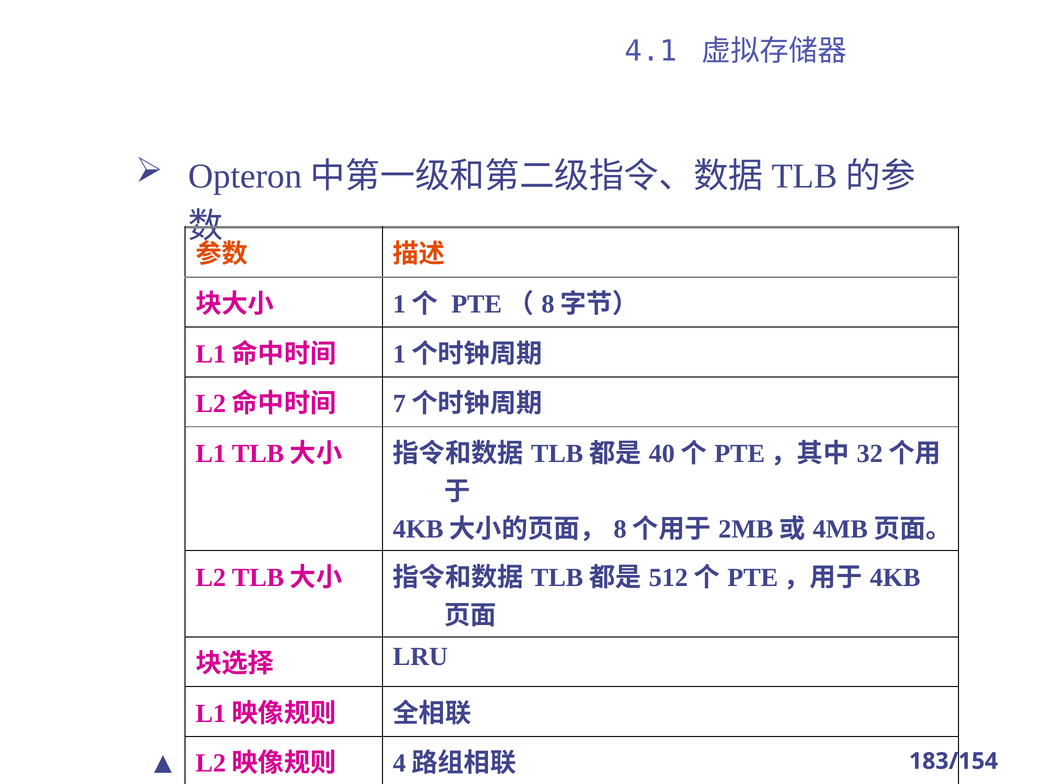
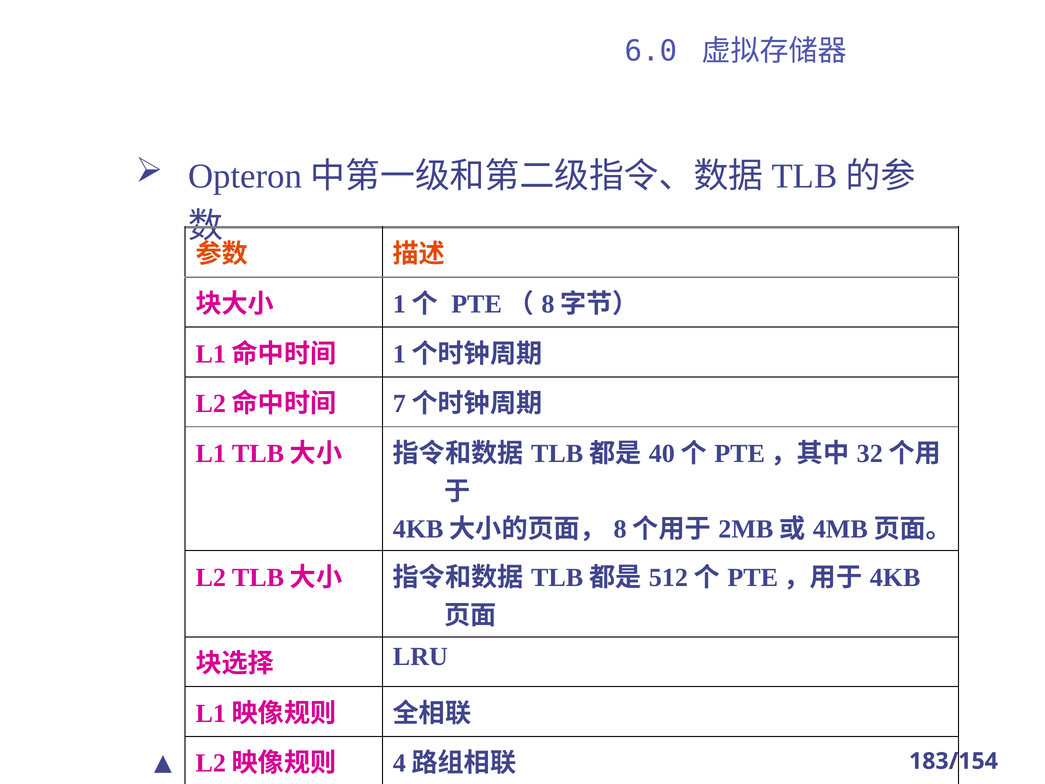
4.1: 4.1 -> 6.0 (651, 51)
